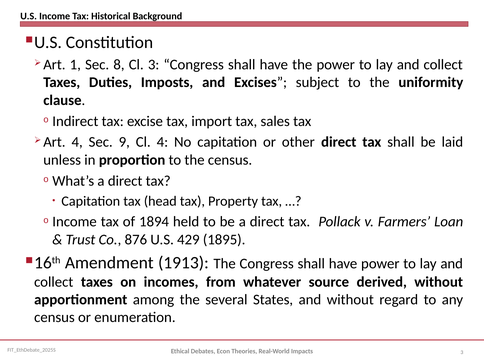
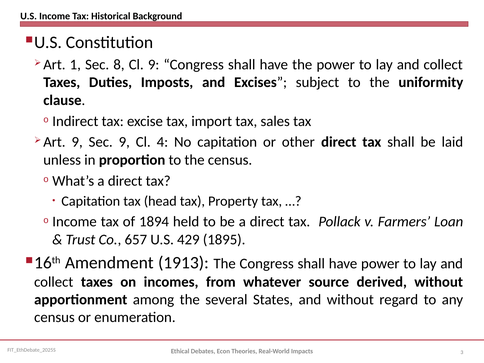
Cl 3: 3 -> 9 (154, 65)
4: 4 -> 9 (77, 142)
876: 876 -> 657 (136, 239)
